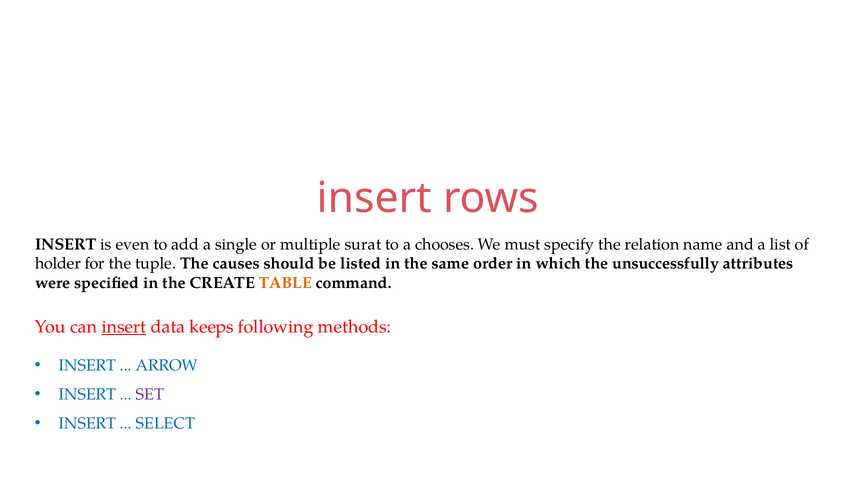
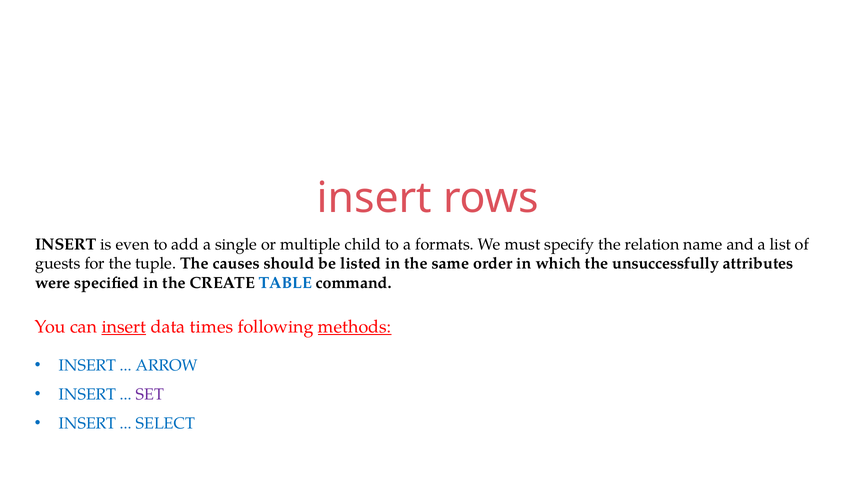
surat: surat -> child (363, 244)
chooses: chooses -> formats (445, 244)
holder: holder -> guests (58, 263)
TABLE colour: orange -> blue (285, 282)
keeps: keeps -> times (212, 327)
methods underline: none -> present (355, 327)
